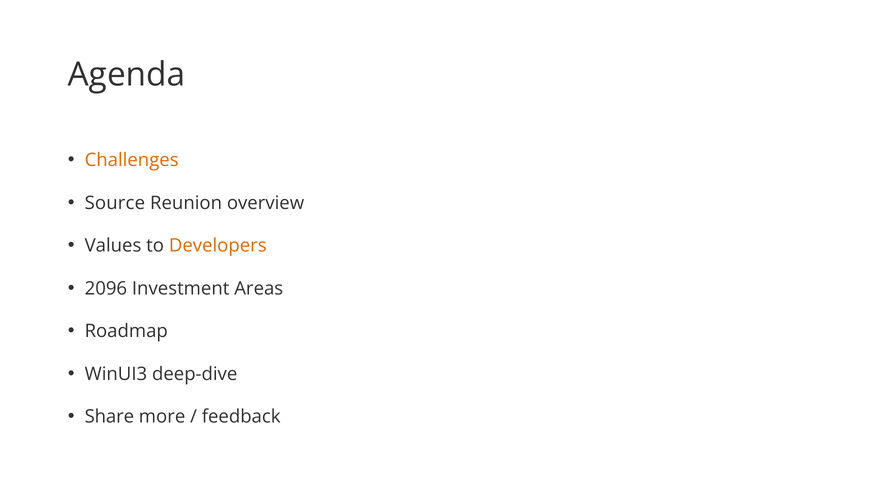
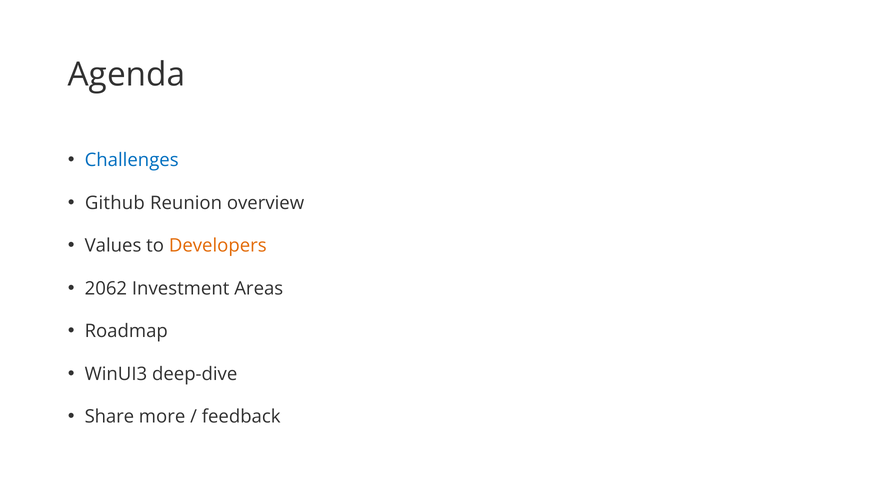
Challenges colour: orange -> blue (132, 160)
Source: Source -> Github (115, 203)
2096: 2096 -> 2062 (106, 289)
